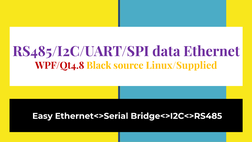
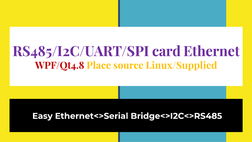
data: data -> card (166, 51)
Black: Black -> Place (99, 65)
